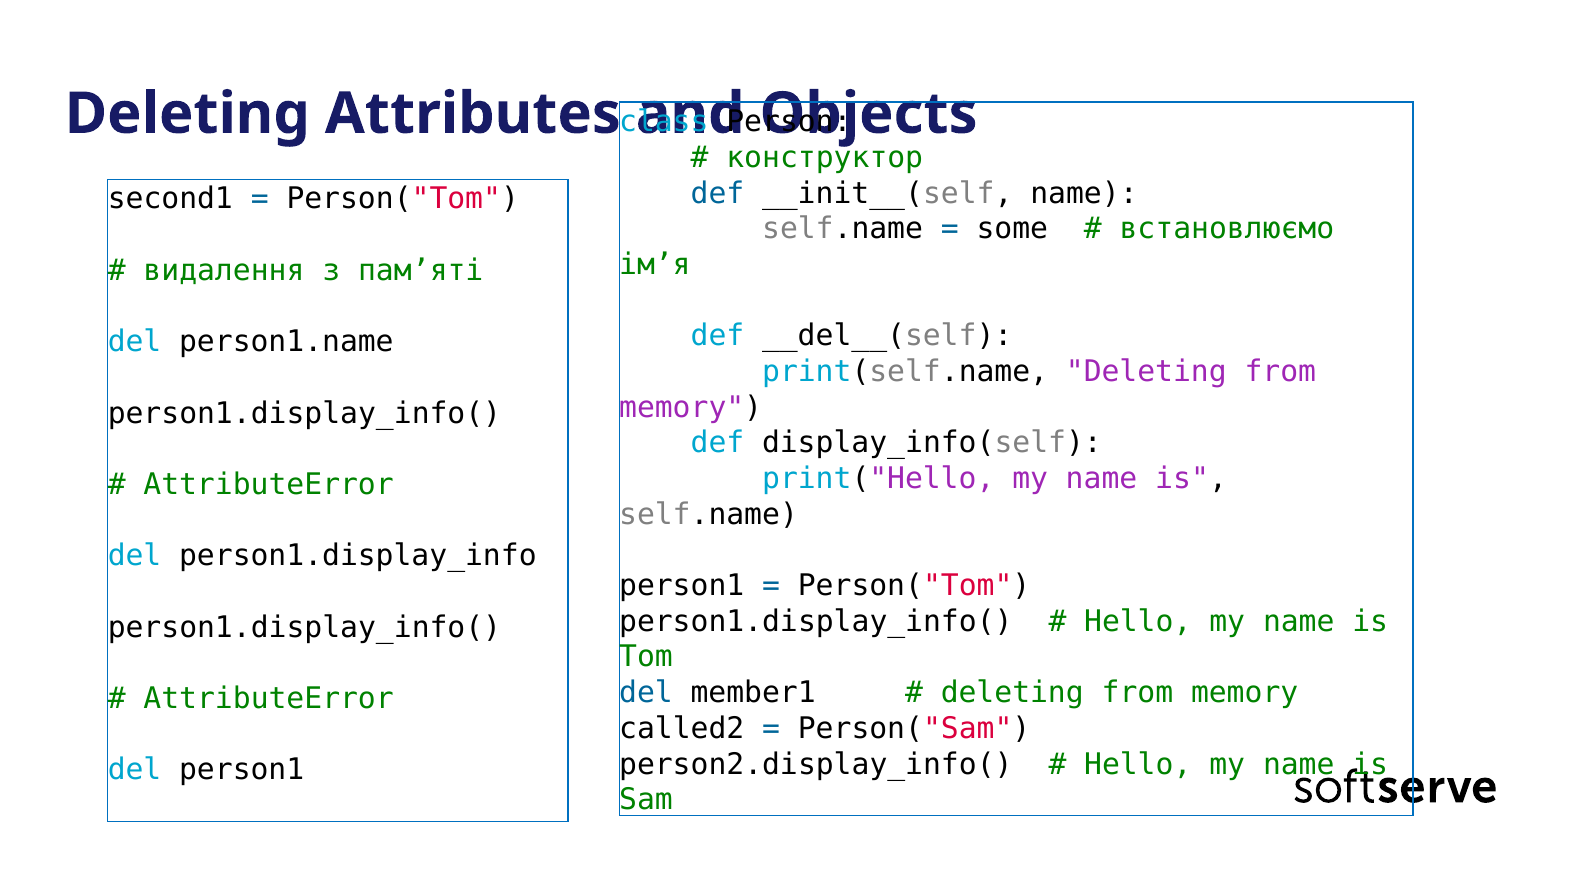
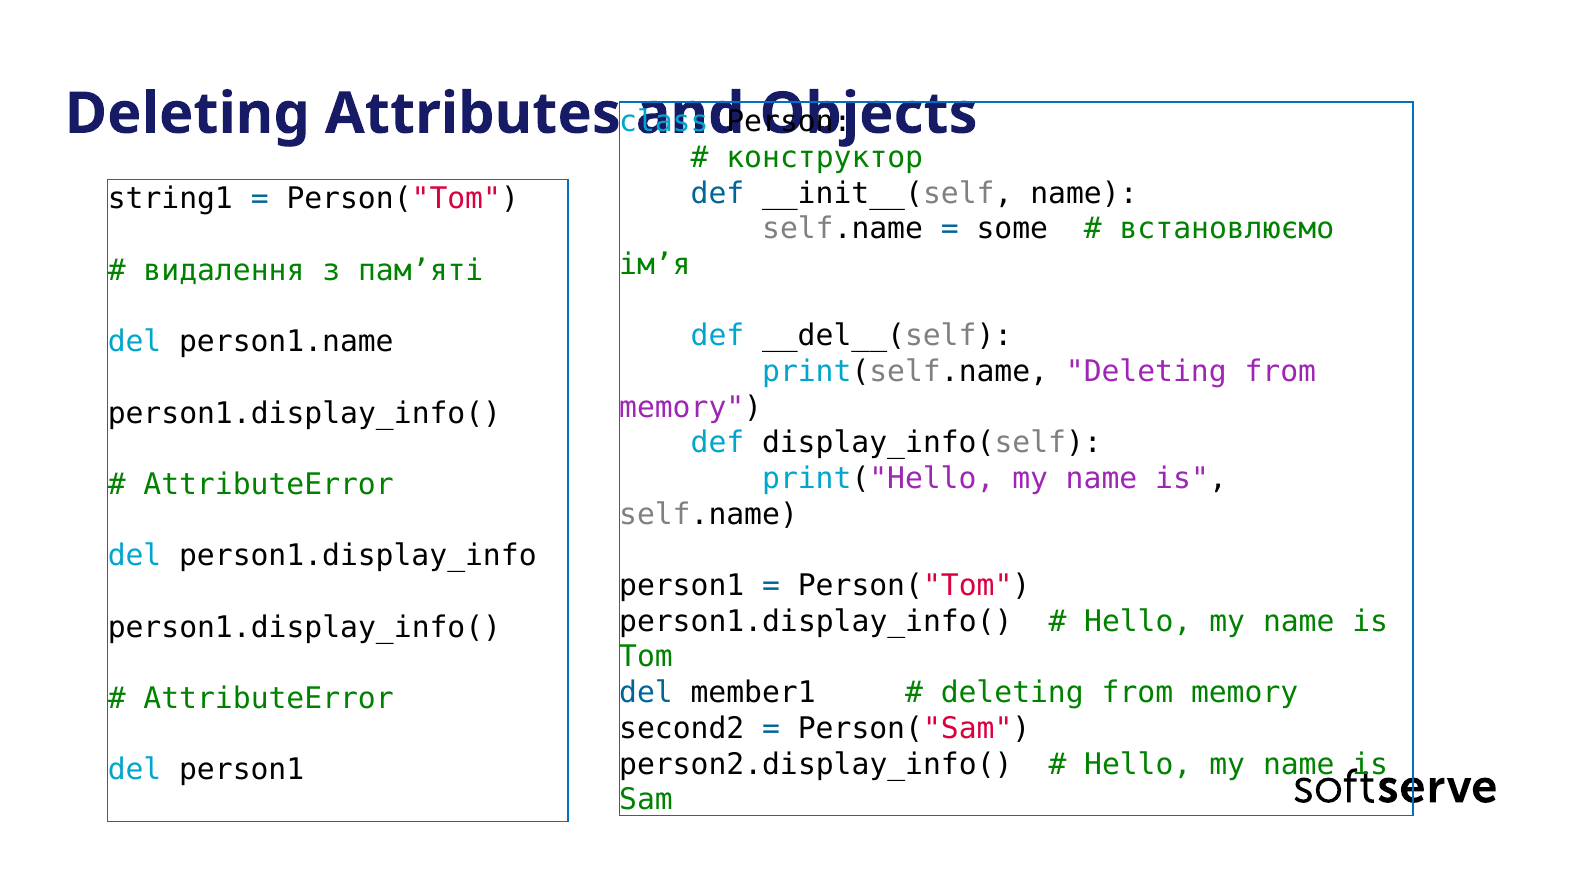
second1: second1 -> string1 (170, 199)
called2: called2 -> second2 (682, 728)
